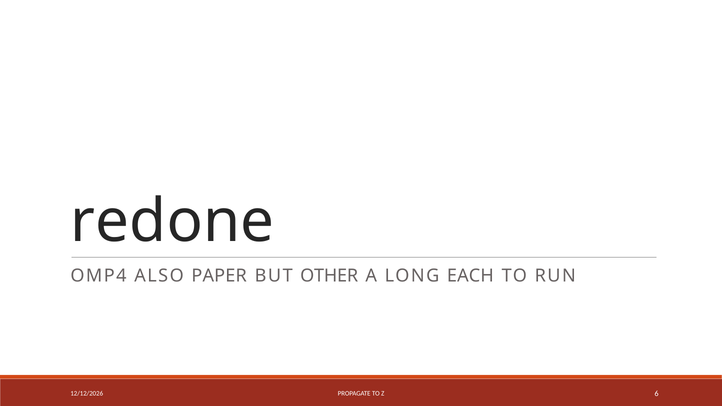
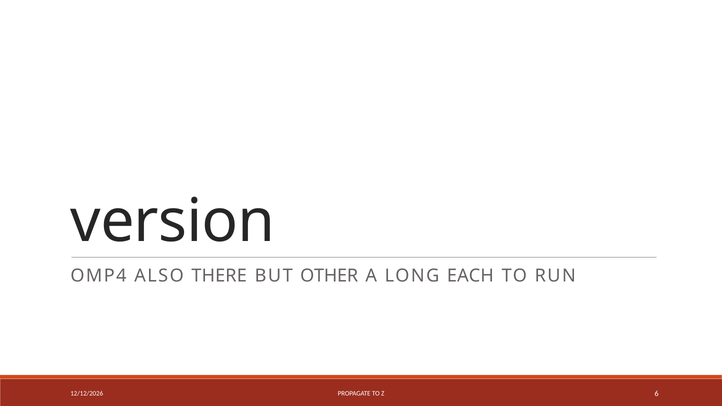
redone: redone -> version (173, 221)
PAPER: PAPER -> THERE (219, 276)
